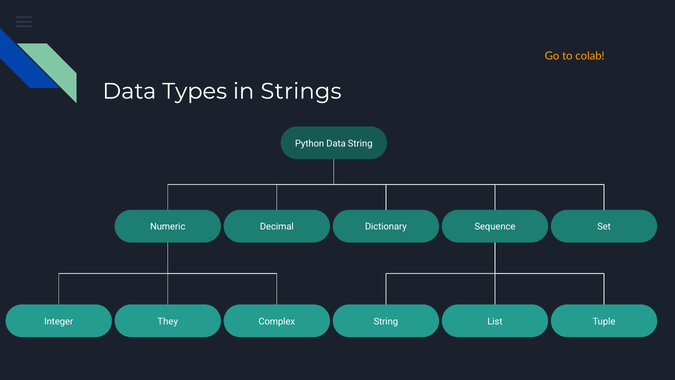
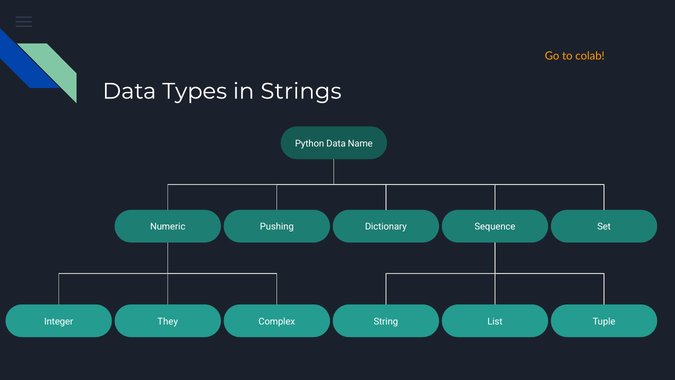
Data String: String -> Name (360, 143)
Decimal: Decimal -> Pushing (277, 227)
